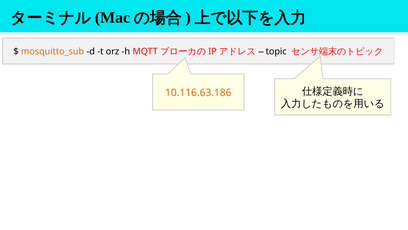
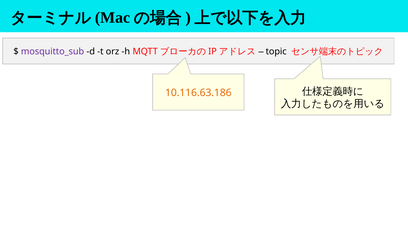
mosquitto_sub colour: orange -> purple (53, 51)
